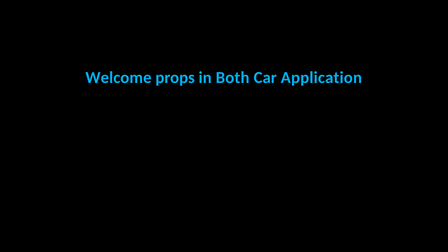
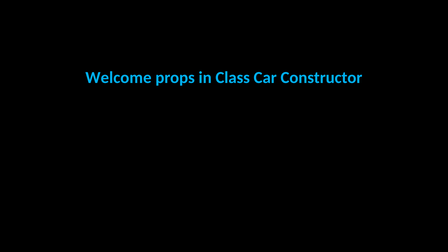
Both: Both -> Class (233, 78)
Application: Application -> Constructor (321, 78)
